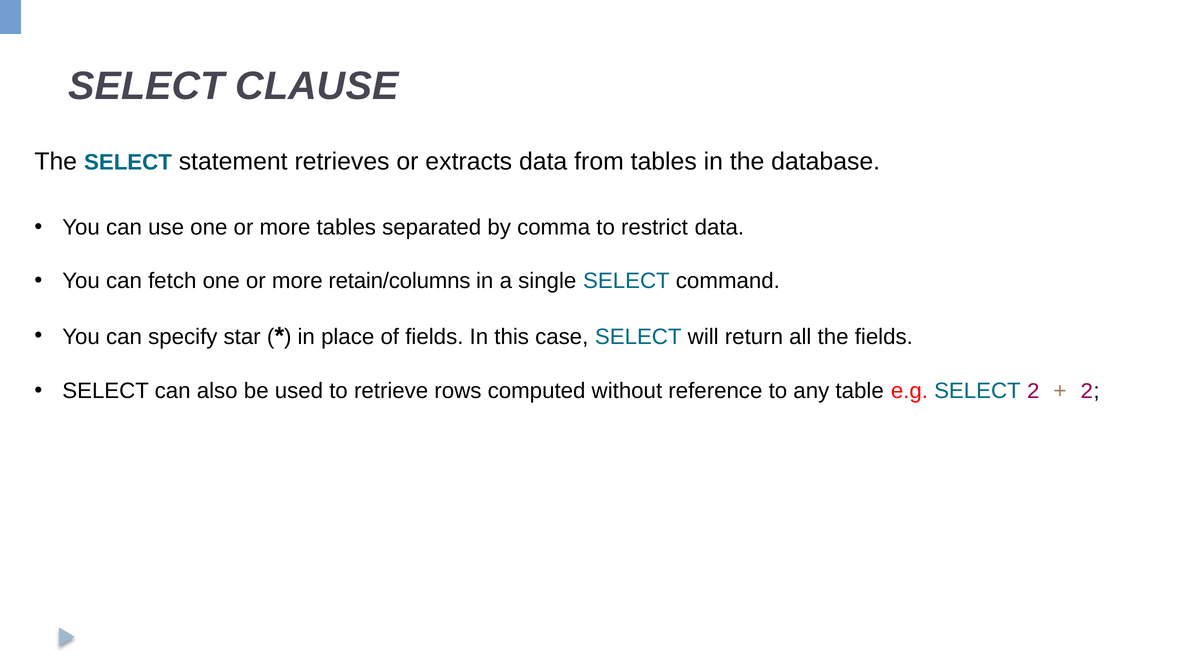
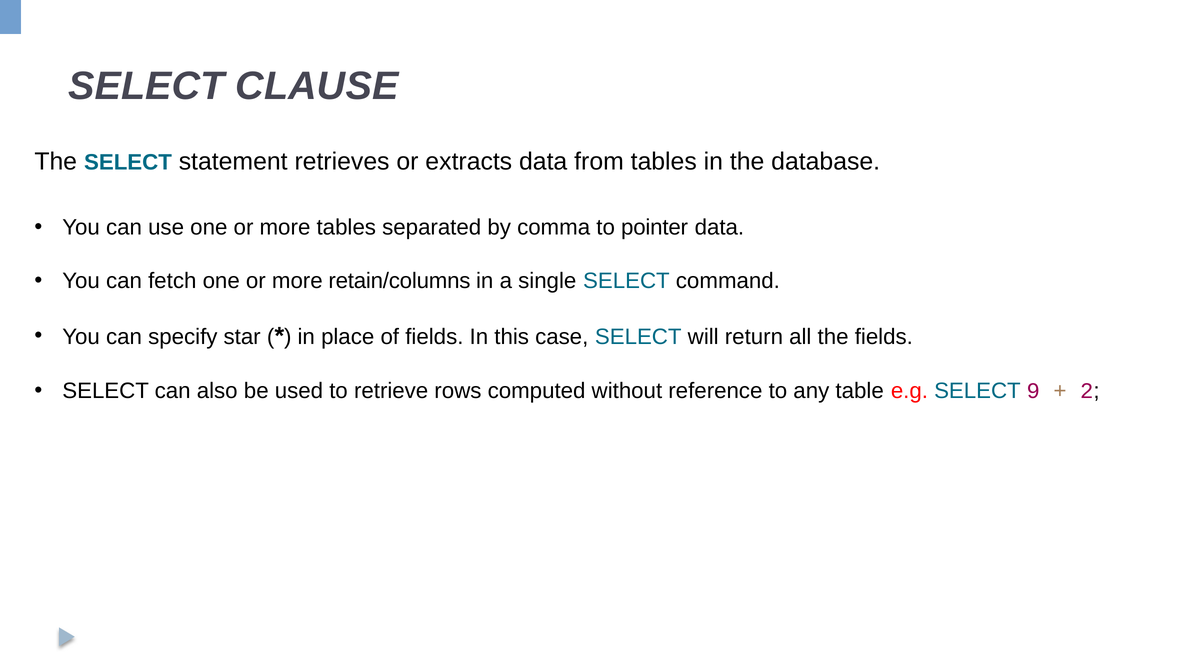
restrict: restrict -> pointer (655, 227)
SELECT 2: 2 -> 9 (1033, 391)
